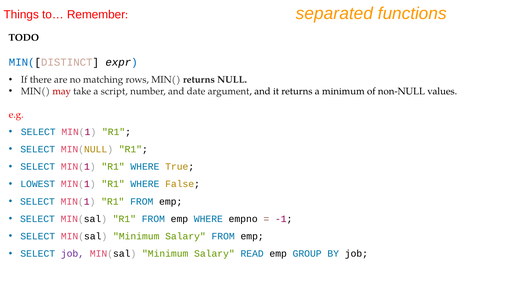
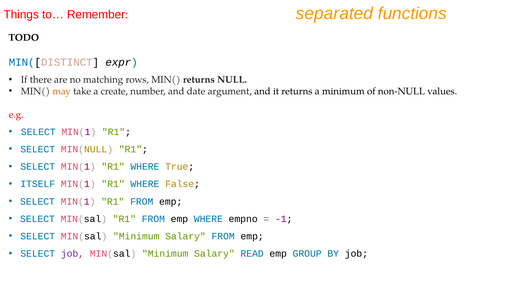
may colour: red -> orange (62, 91)
script: script -> create (114, 91)
LOWEST: LOWEST -> ITSELF (38, 184)
